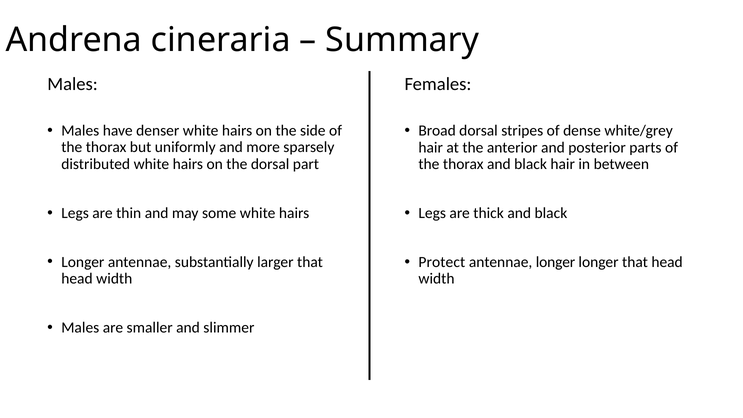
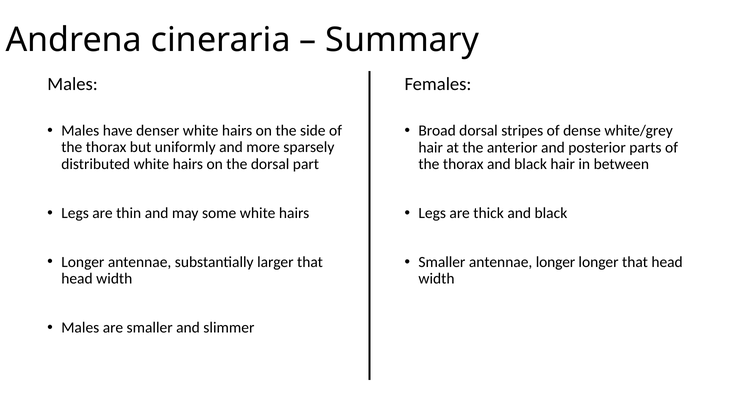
Protect: Protect -> Smaller (442, 262)
